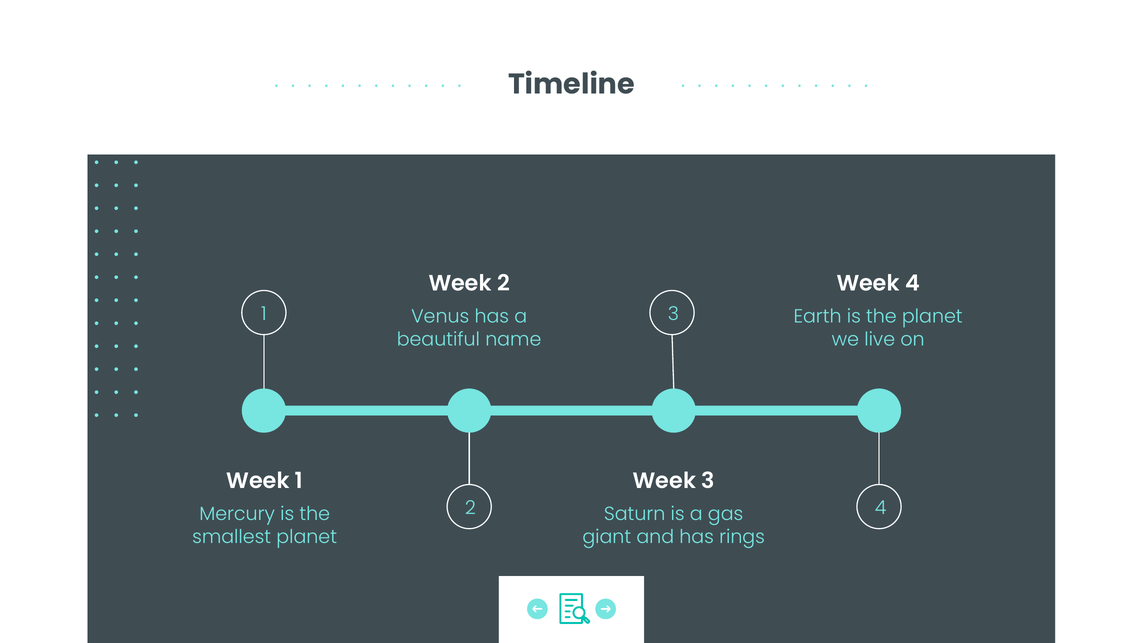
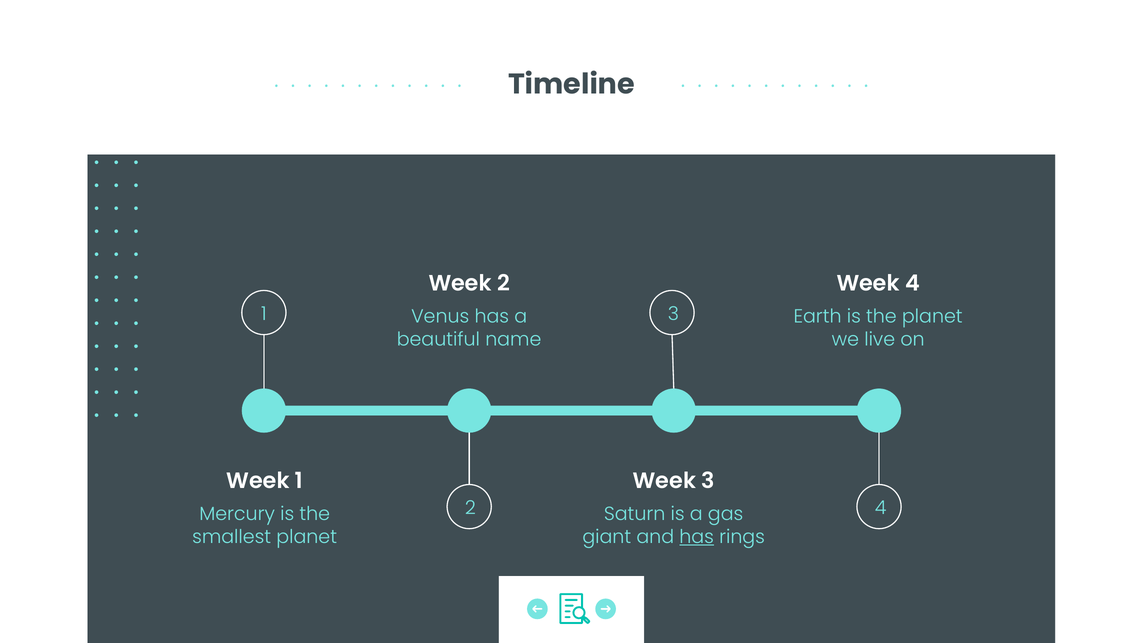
has underline: none -> present (697, 537)
